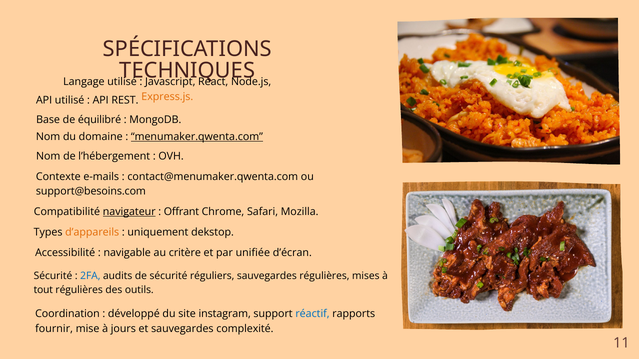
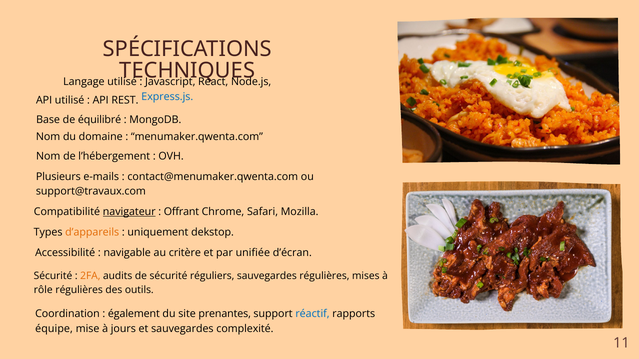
Express.js colour: orange -> blue (167, 97)
menumaker.qwenta.com underline: present -> none (197, 137)
Contexte: Contexte -> Plusieurs (58, 177)
support@besoins.com: support@besoins.com -> support@travaux.com (91, 192)
2FA colour: blue -> orange (90, 276)
tout: tout -> rôle (43, 290)
développé: développé -> également (134, 314)
instagram: instagram -> prenantes (225, 314)
fournir: fournir -> équipe (54, 329)
